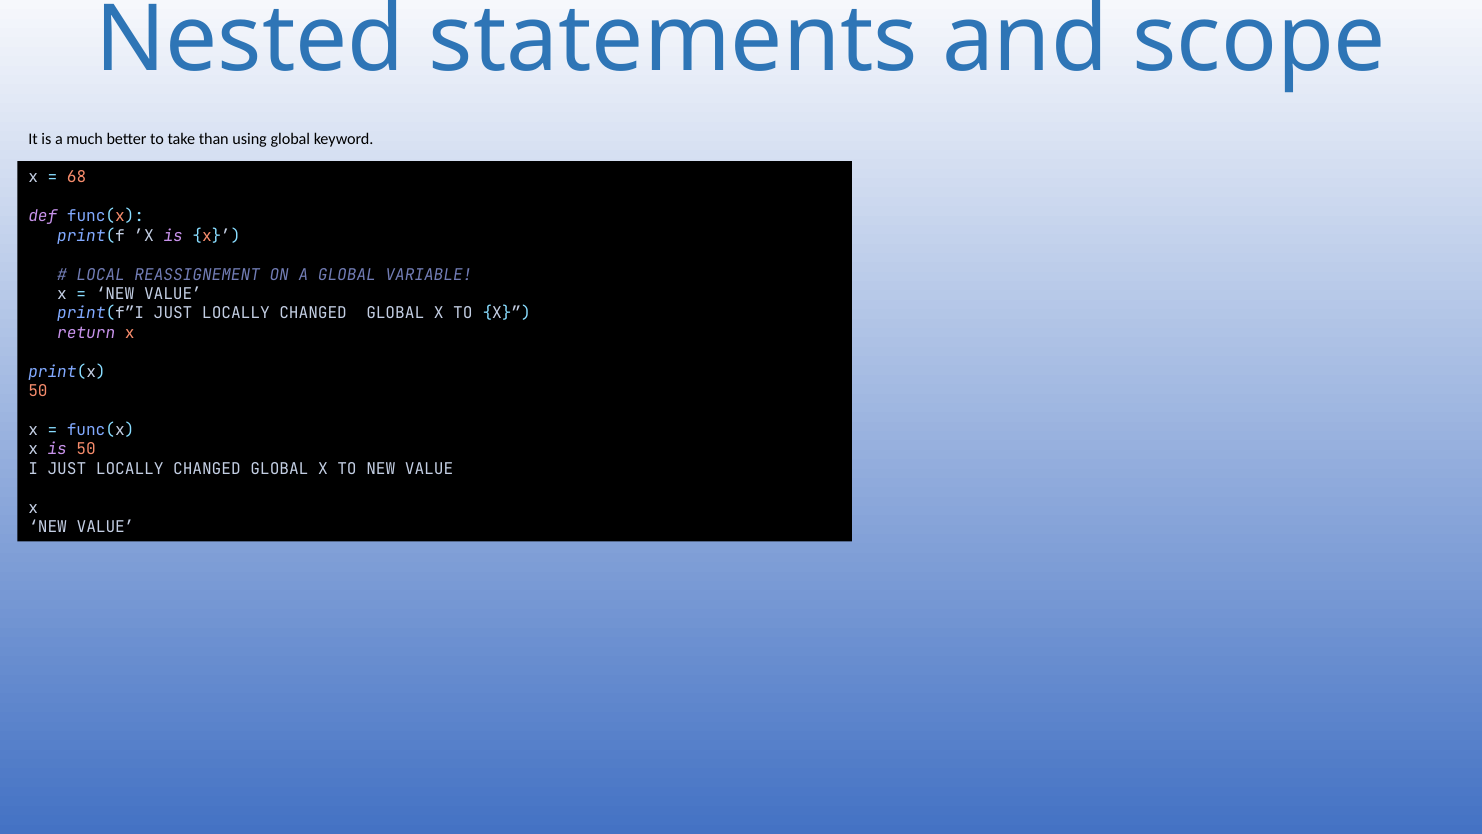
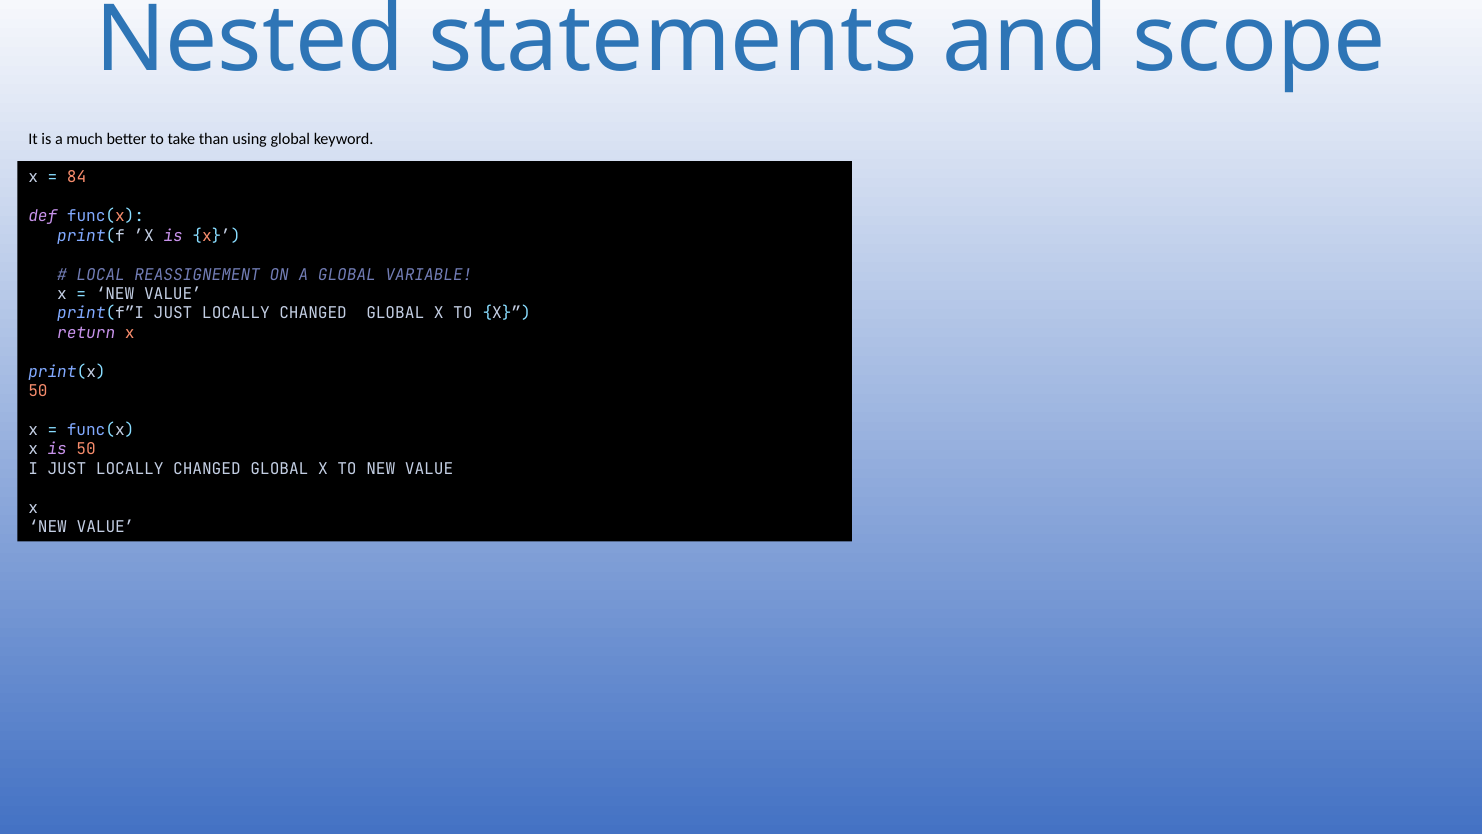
68: 68 -> 84 (77, 177)
